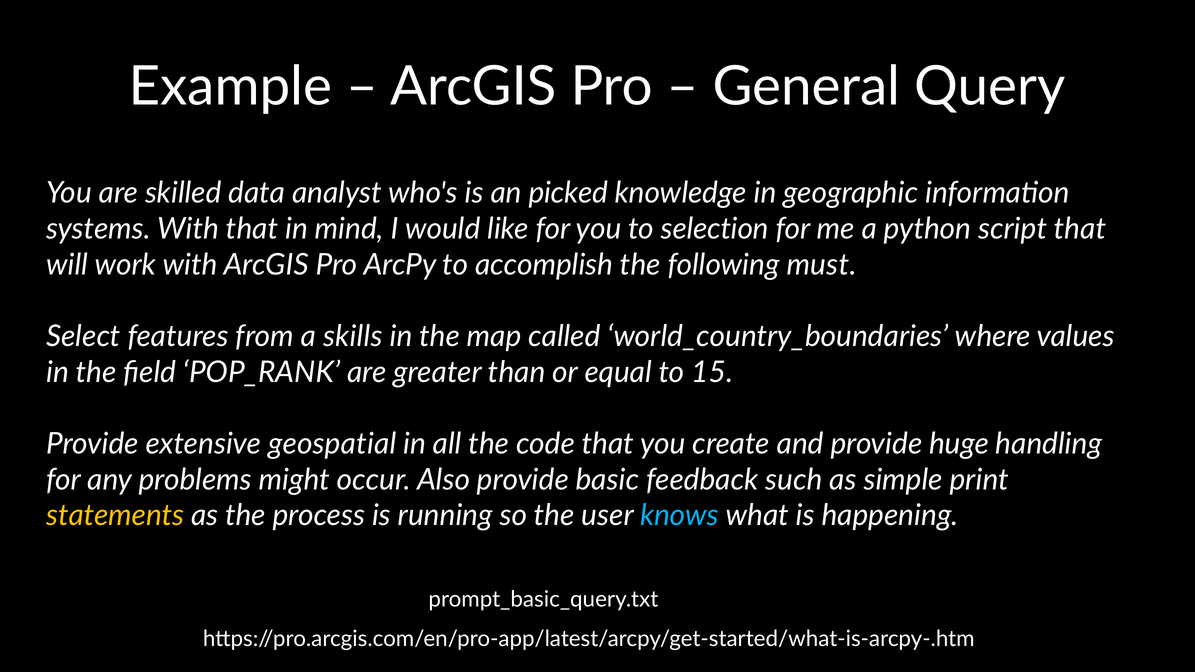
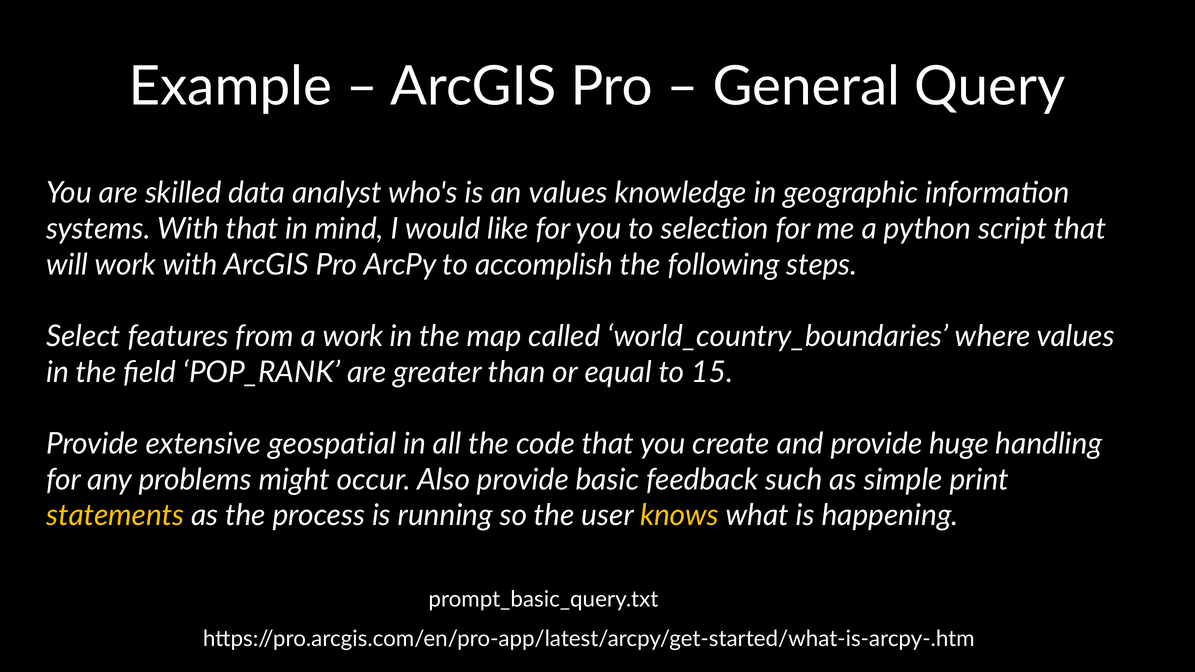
an picked: picked -> values (568, 193)
must: must -> steps (822, 265)
a skills: skills -> work (353, 336)
knows colour: light blue -> yellow (680, 516)
